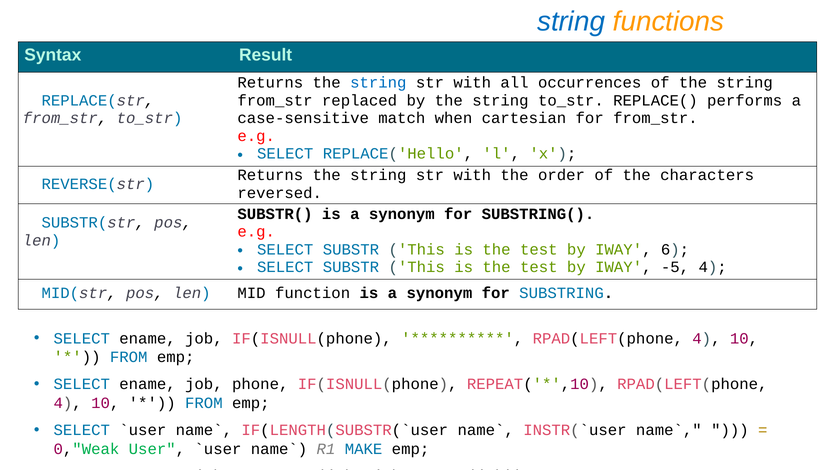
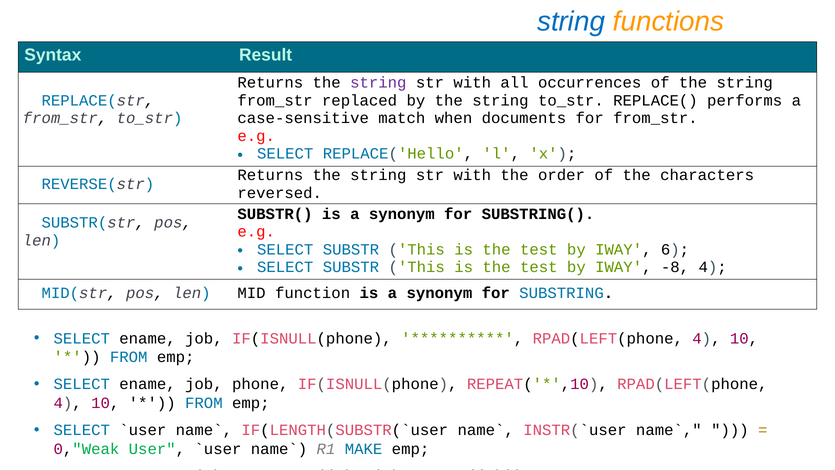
string colour: blue -> purple (378, 83)
cartesian: cartesian -> documents (524, 118)
-5: -5 -> -8 (675, 267)
